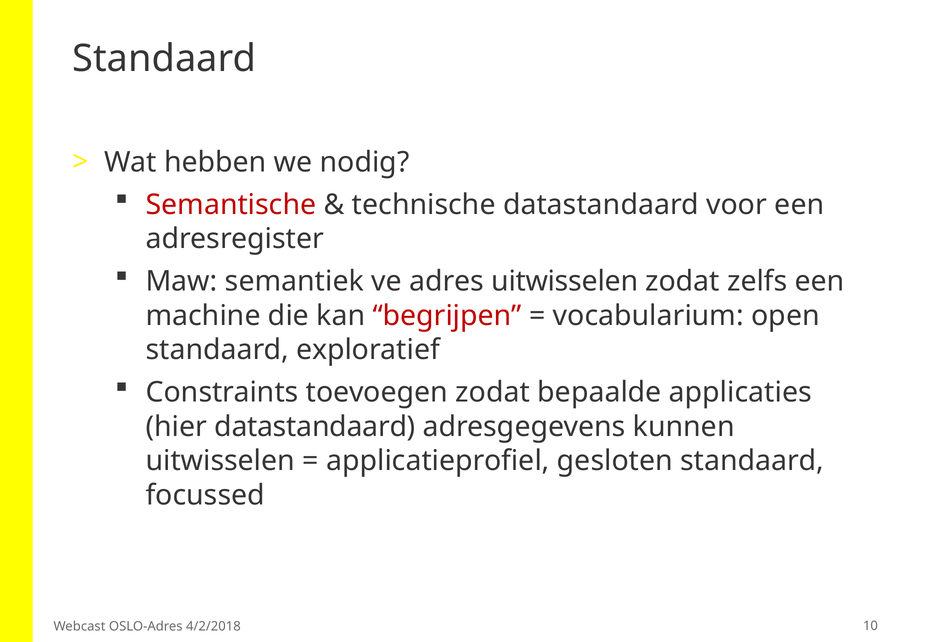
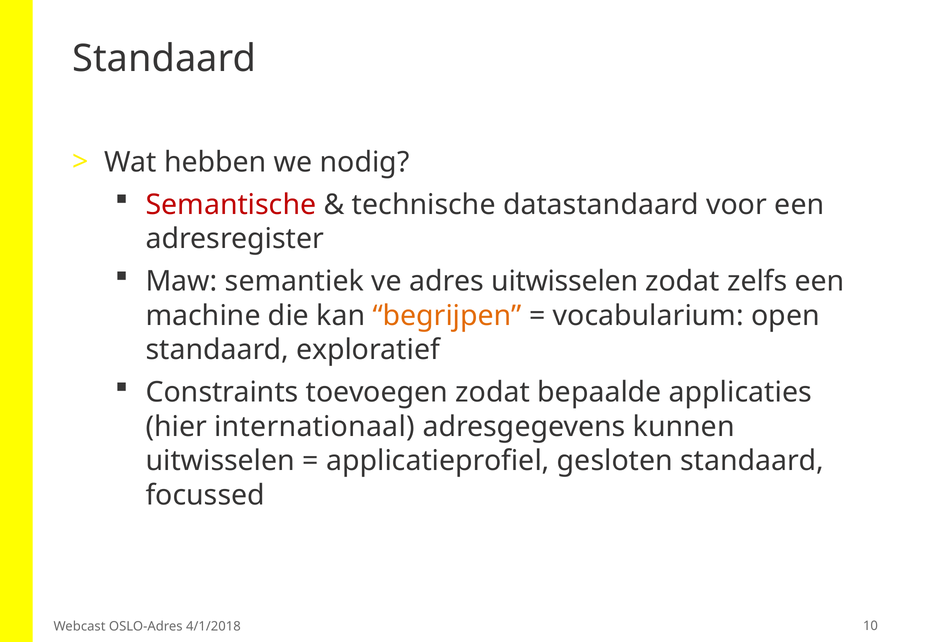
begrijpen colour: red -> orange (447, 316)
hier datastandaard: datastandaard -> internationaal (315, 427)
4/2/2018: 4/2/2018 -> 4/1/2018 (213, 626)
